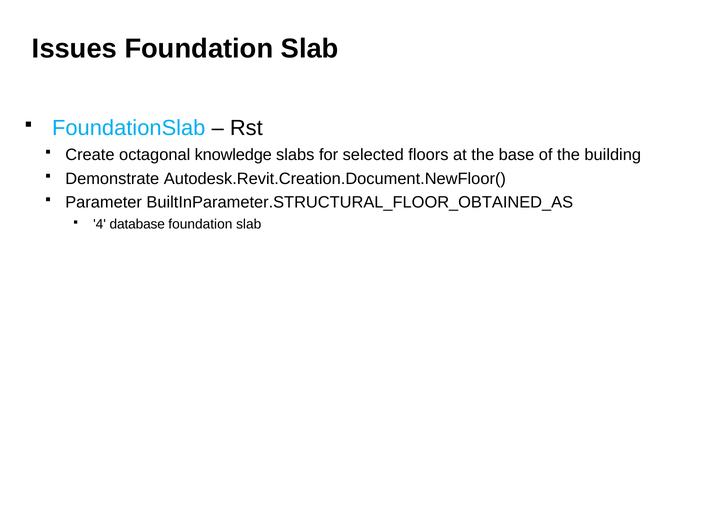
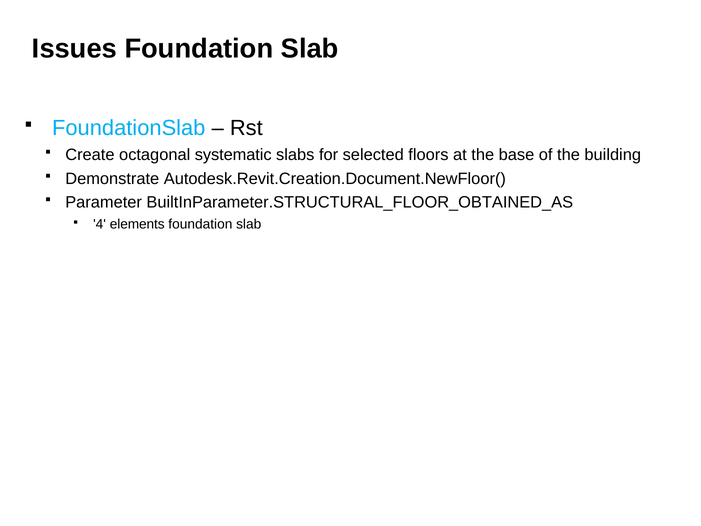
knowledge: knowledge -> systematic (233, 155)
database: database -> elements (137, 224)
